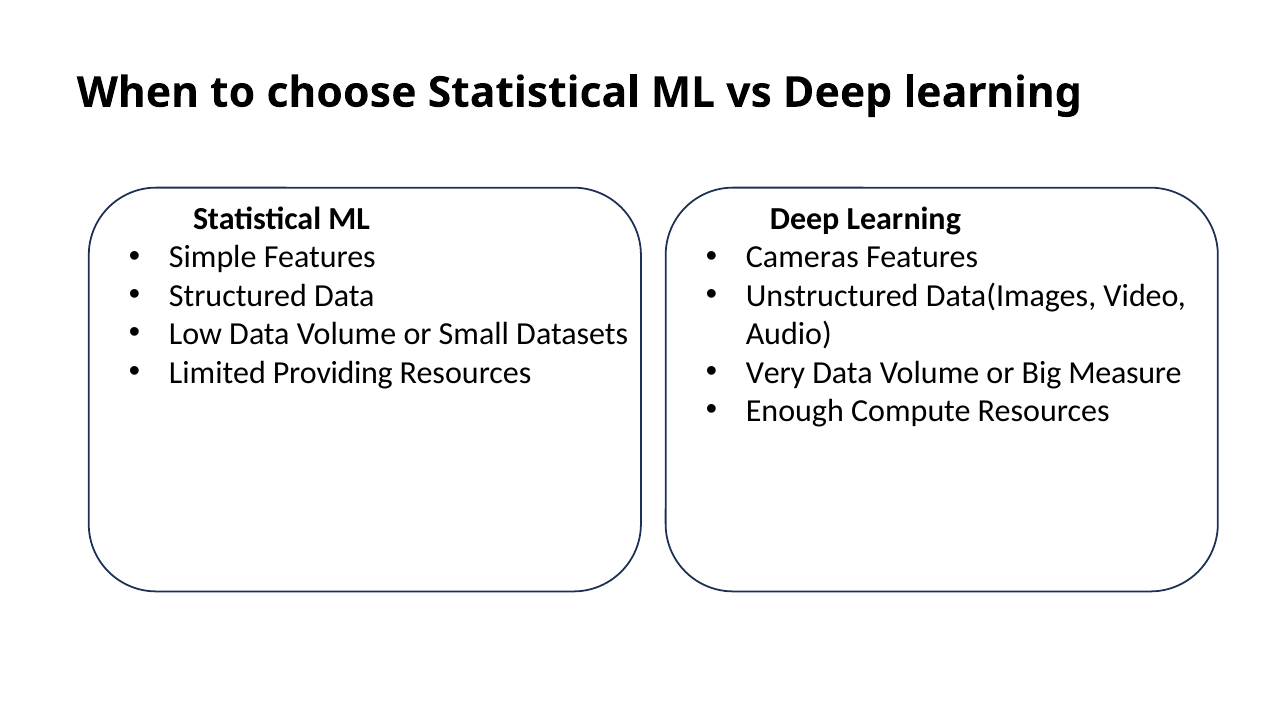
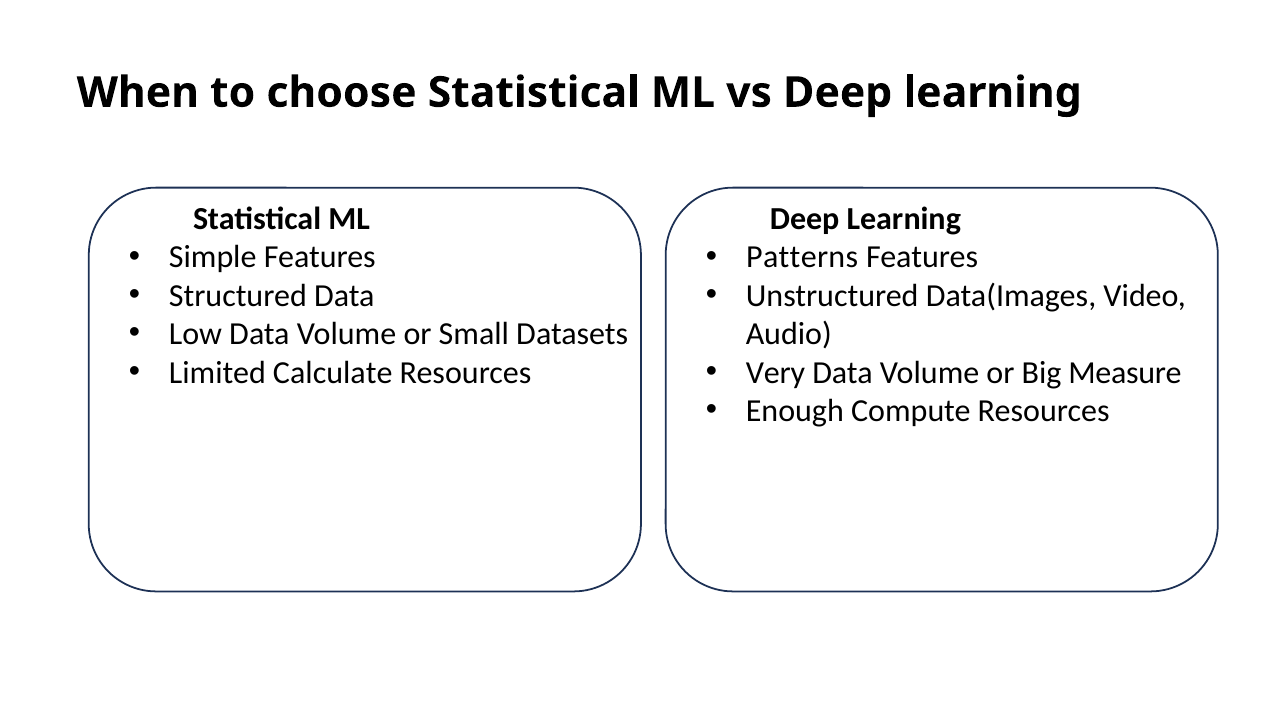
Cameras: Cameras -> Patterns (802, 257)
Providing: Providing -> Calculate (333, 373)
